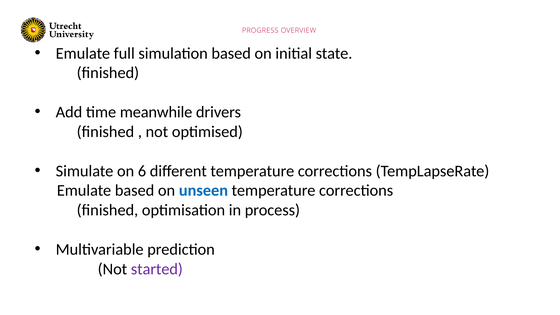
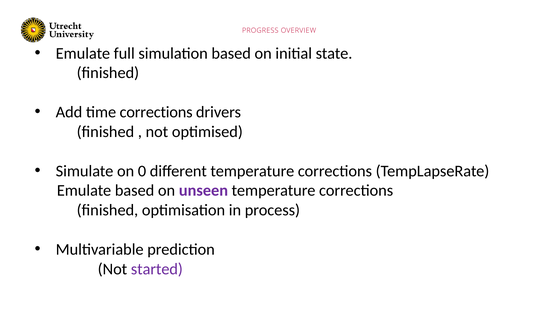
time meanwhile: meanwhile -> corrections (156, 112)
6: 6 -> 0 (142, 171)
unseen colour: blue -> purple (203, 191)
